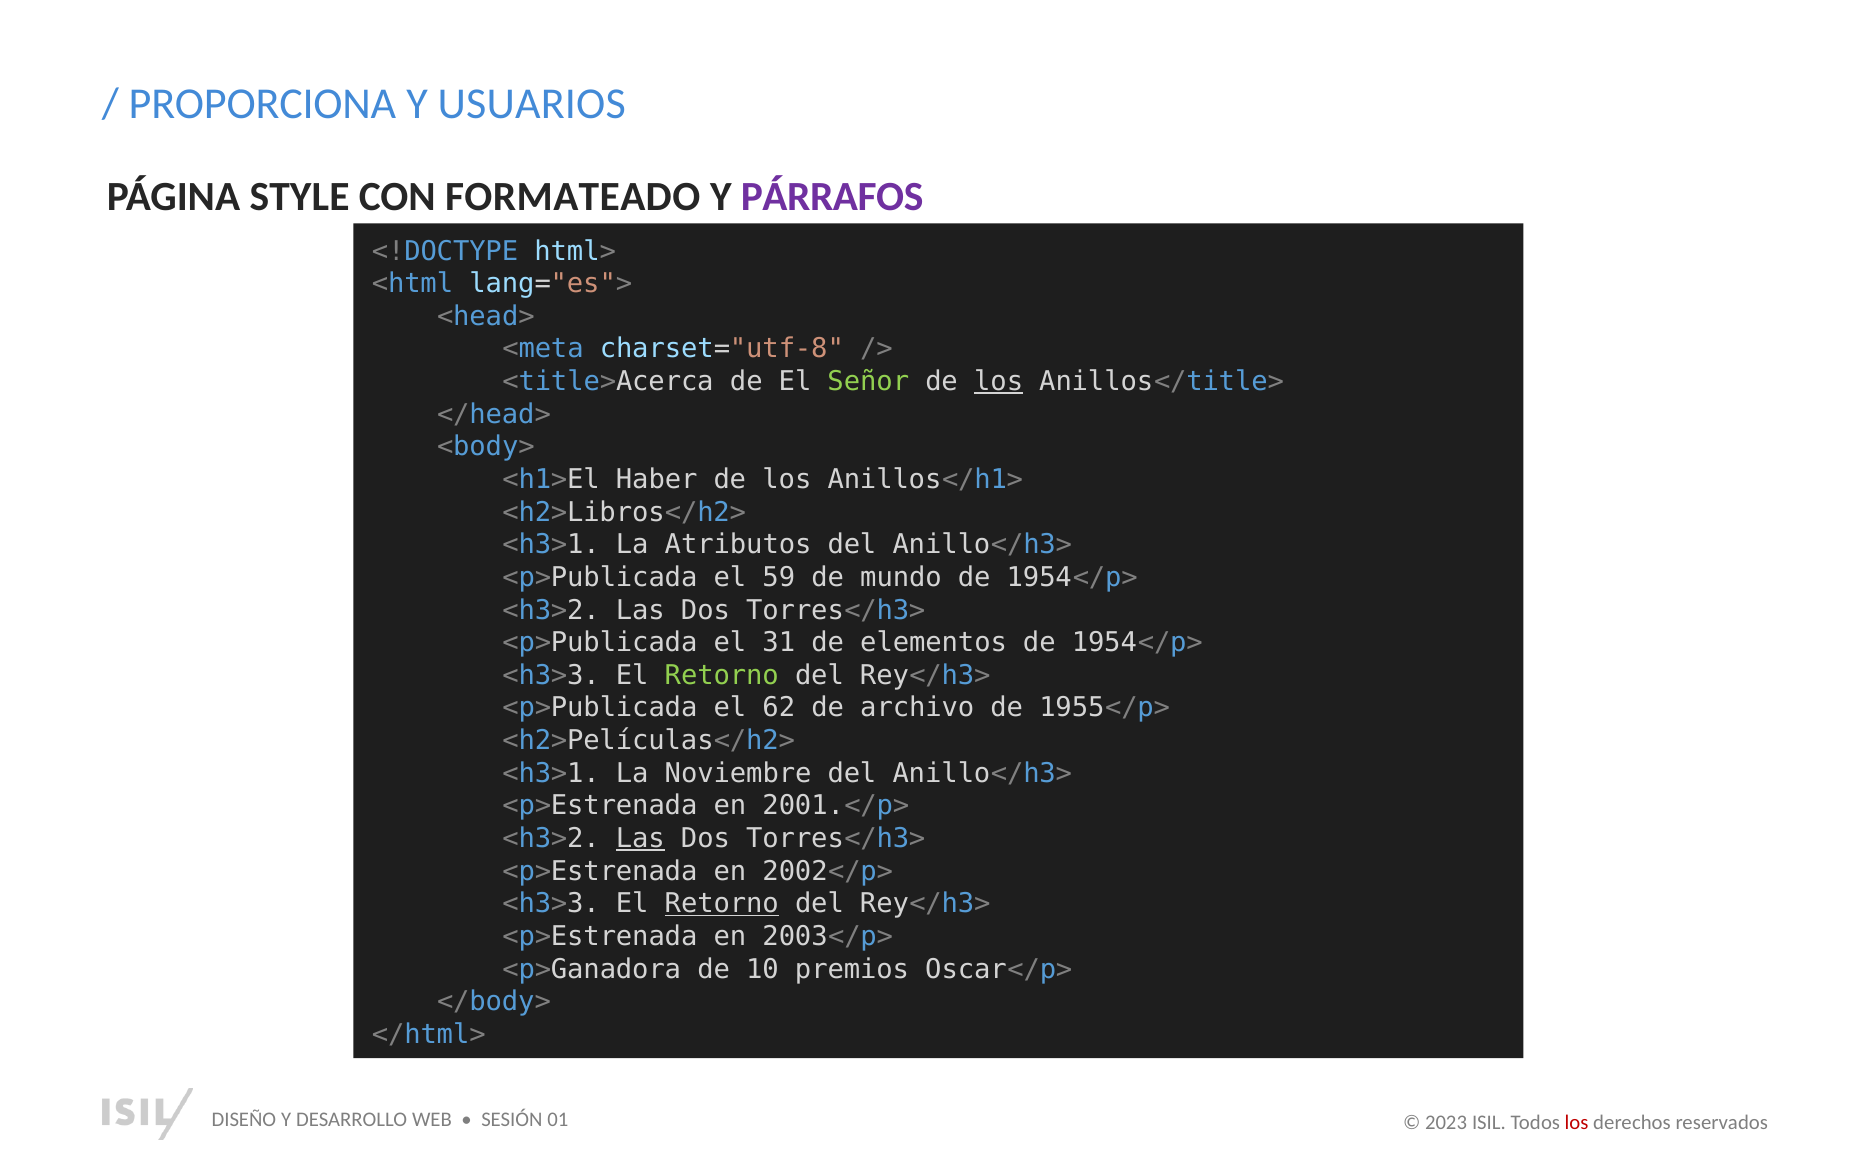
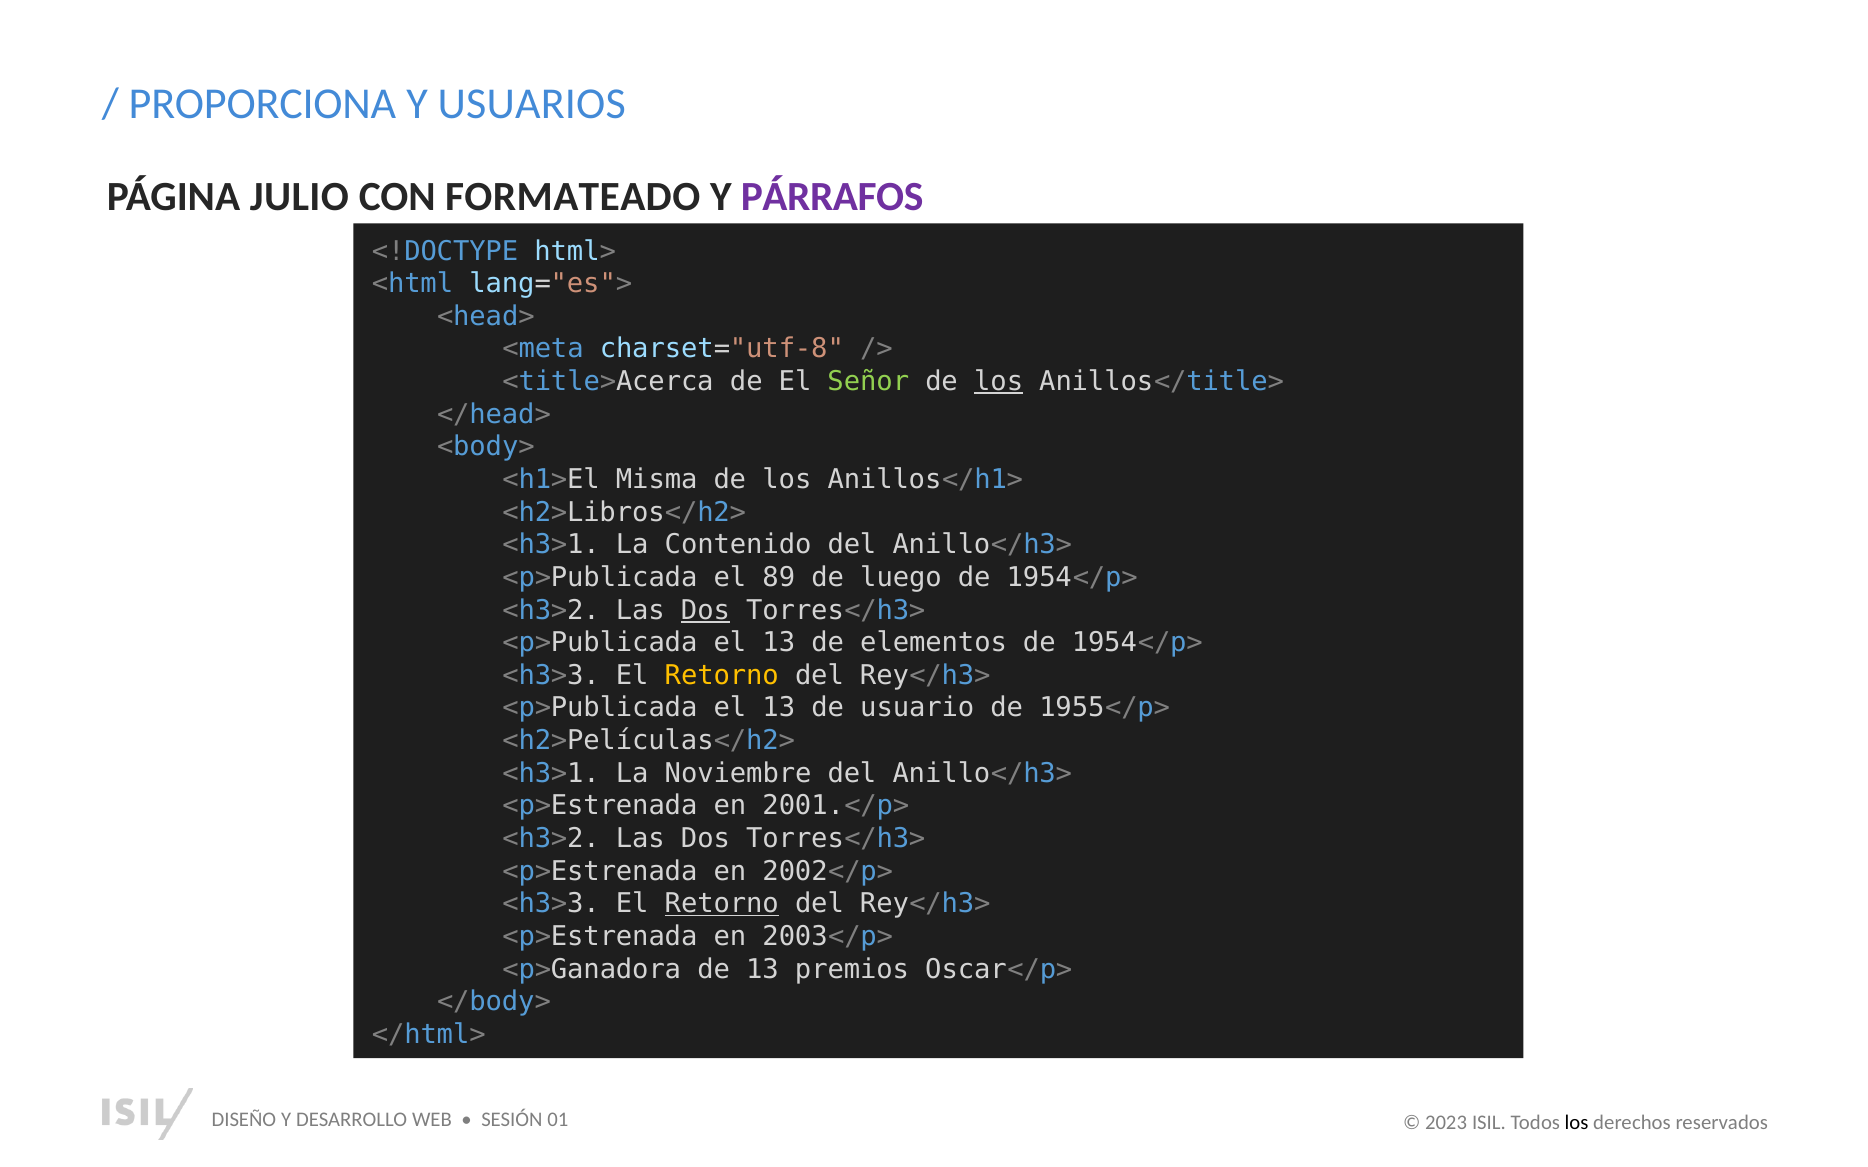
STYLE: STYLE -> JULIO (299, 197)
Haber: Haber -> Misma (657, 480)
Atributos: Atributos -> Contenido (738, 545)
59: 59 -> 89 (779, 578)
mundo: mundo -> luego (901, 578)
Dos underline: none -> present (705, 610)
31: 31 -> 13 (779, 643)
Retorno colour: light green -> yellow (722, 676)
62: 62 -> 13 (779, 708)
archivo: archivo -> usuario (917, 708)
Las underline: present -> none (640, 839)
de 10: 10 -> 13 (763, 970)
los colour: red -> black (1577, 1123)
